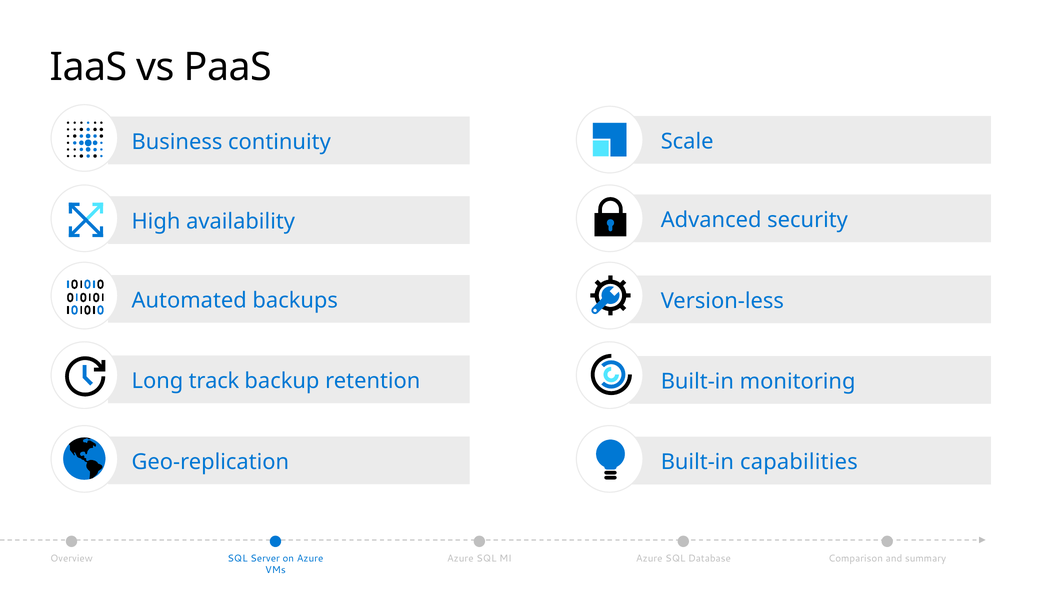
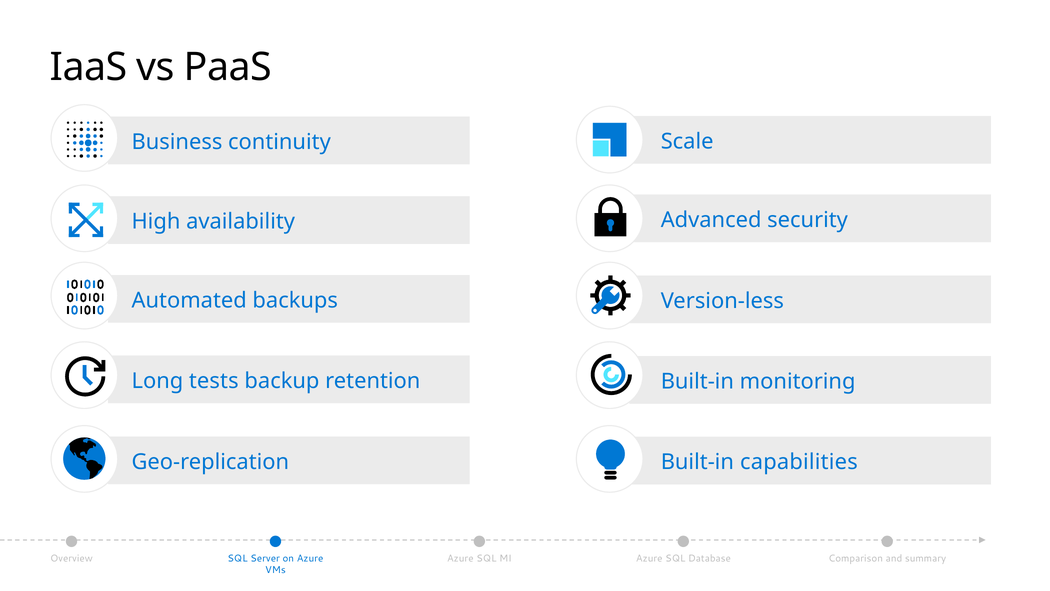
track: track -> tests (214, 381)
